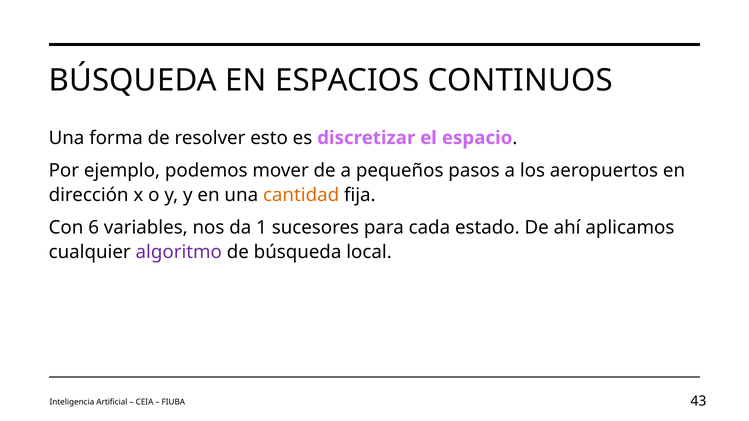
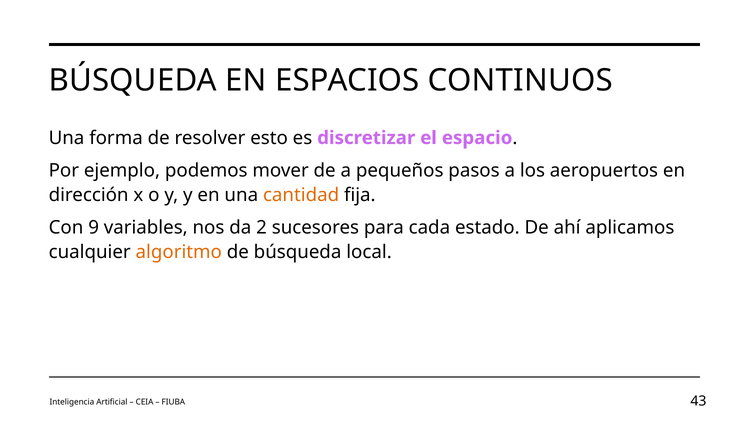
6: 6 -> 9 (94, 228)
1: 1 -> 2 (262, 228)
algoritmo colour: purple -> orange (179, 252)
